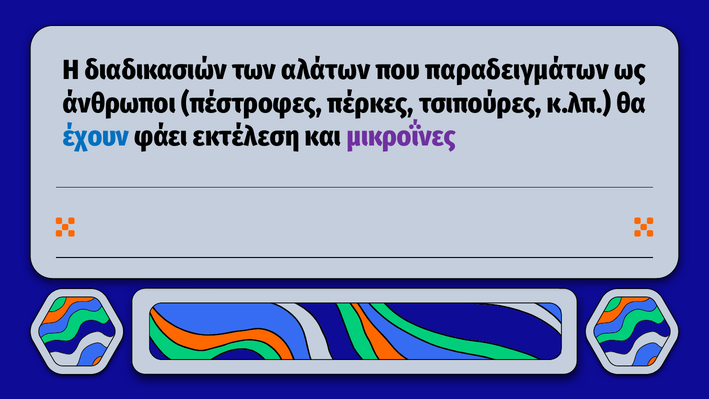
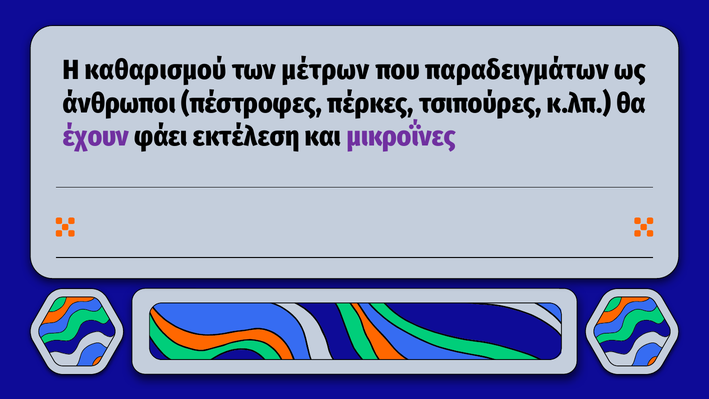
διαδικασιών: διαδικασιών -> καθαρισμού (156, 70)
αλάτων: αλάτων -> μέτρων (326, 70)
έχουν colour: blue -> purple (96, 136)
